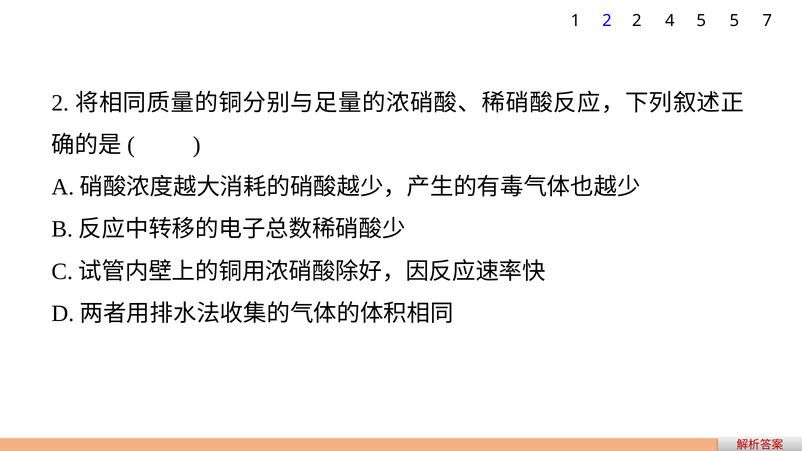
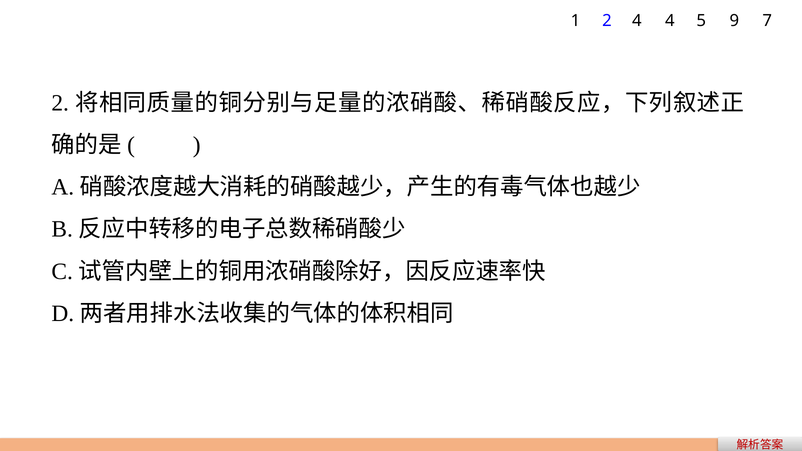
2 2: 2 -> 4 (637, 21)
5 5: 5 -> 9 (734, 21)
